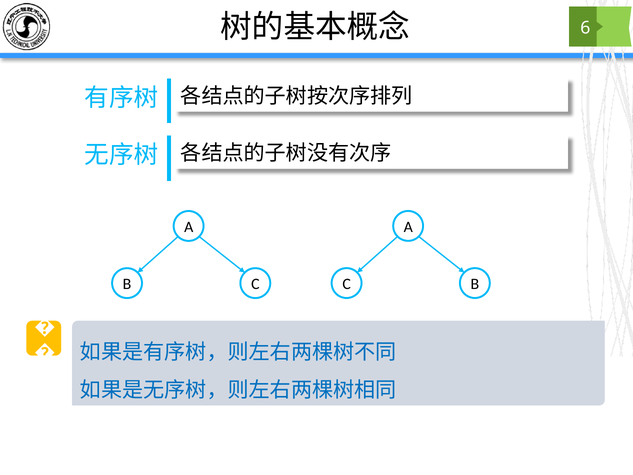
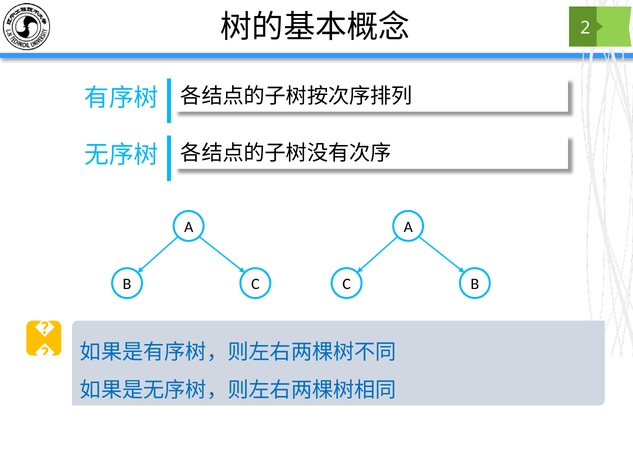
6: 6 -> 2 (585, 28)
